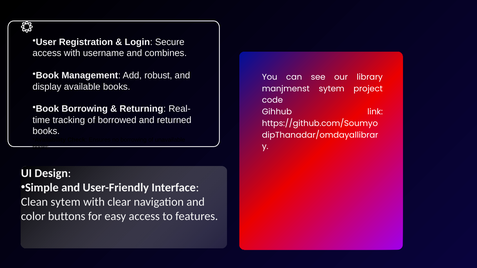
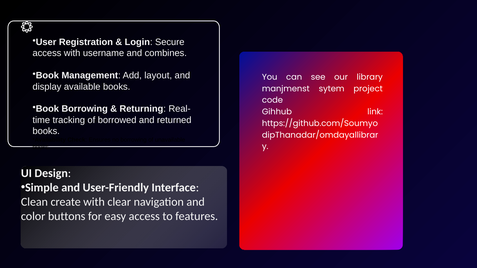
robust: robust -> layout (158, 76)
Clean sytem: sytem -> create (66, 202)
